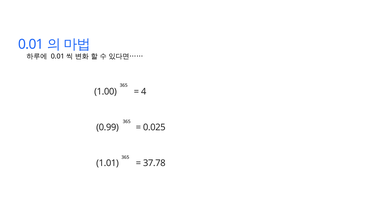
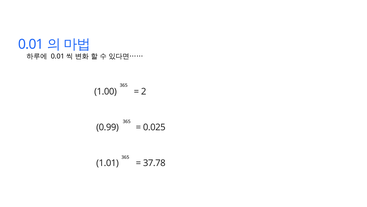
4: 4 -> 2 (144, 91)
